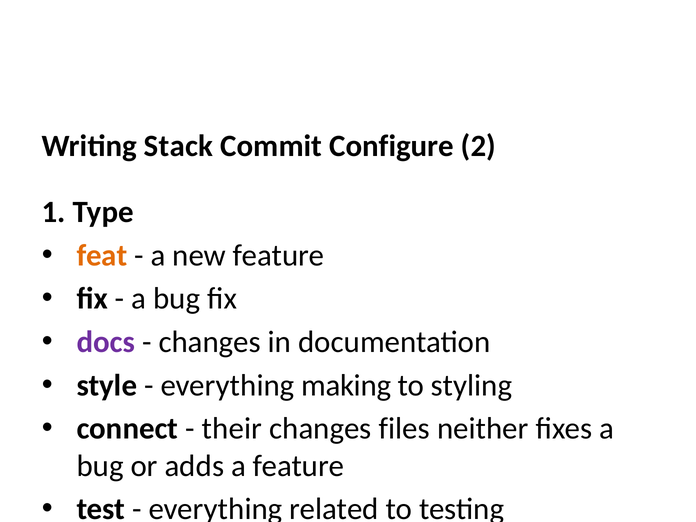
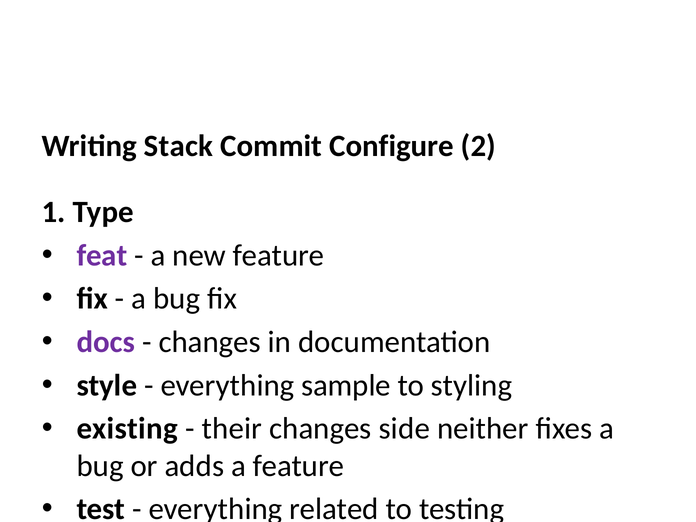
feat colour: orange -> purple (102, 255)
making: making -> sample (346, 385)
connect: connect -> existing (127, 429)
files: files -> side (404, 429)
